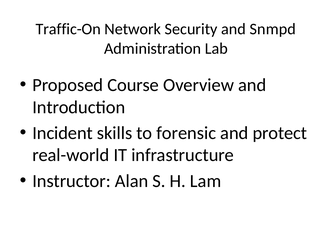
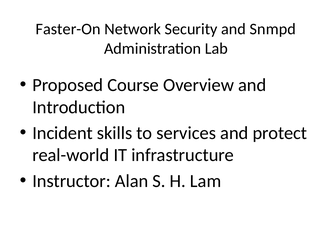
Traffic-On: Traffic-On -> Faster-On (68, 29)
forensic: forensic -> services (186, 133)
